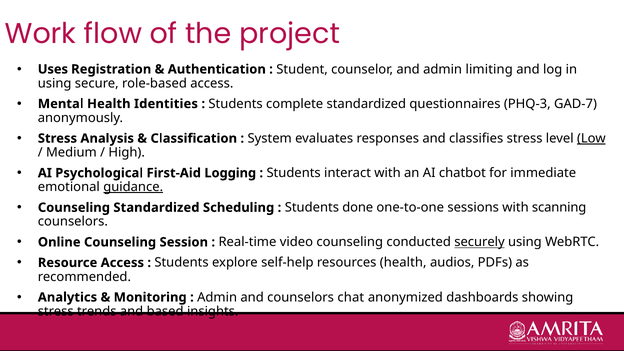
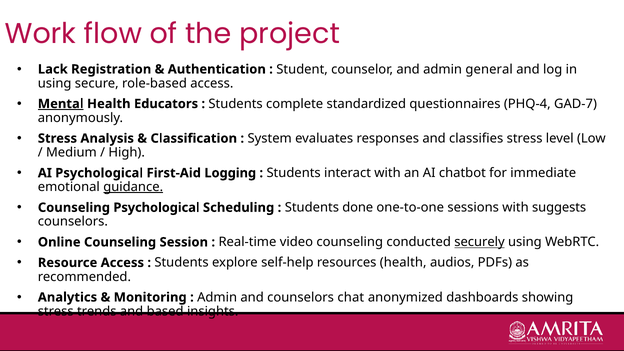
Uses: Uses -> Lack (53, 69)
limiting: limiting -> general (489, 69)
Mental underline: none -> present (61, 104)
Identities: Identities -> Educators (166, 104)
PHQ-3: PHQ-3 -> PHQ-4 (527, 104)
Low underline: present -> none (591, 138)
Counseling Standardized: Standardized -> Psychological (157, 208)
scanning: scanning -> suggests (559, 208)
